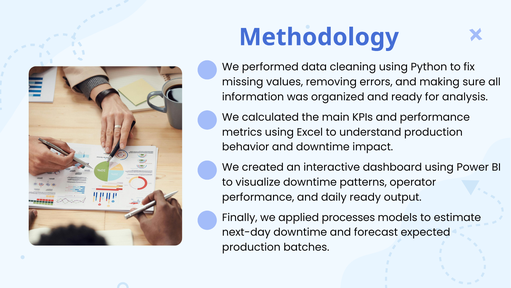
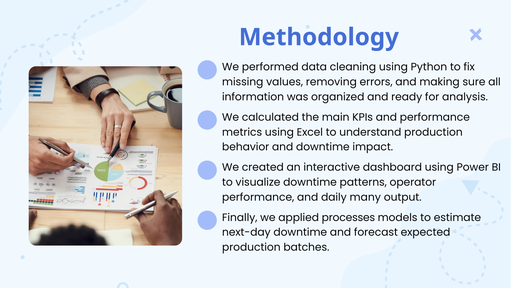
daily ready: ready -> many (365, 197)
